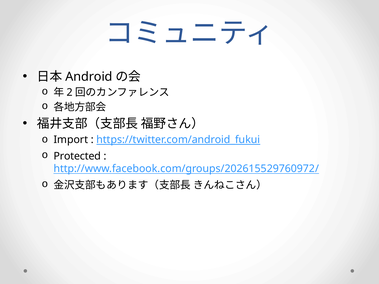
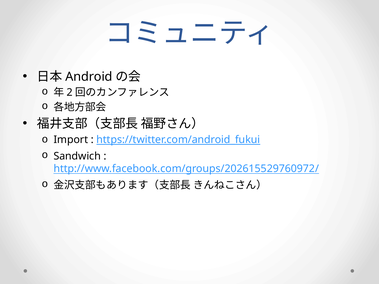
Protected: Protected -> Sandwich (77, 156)
